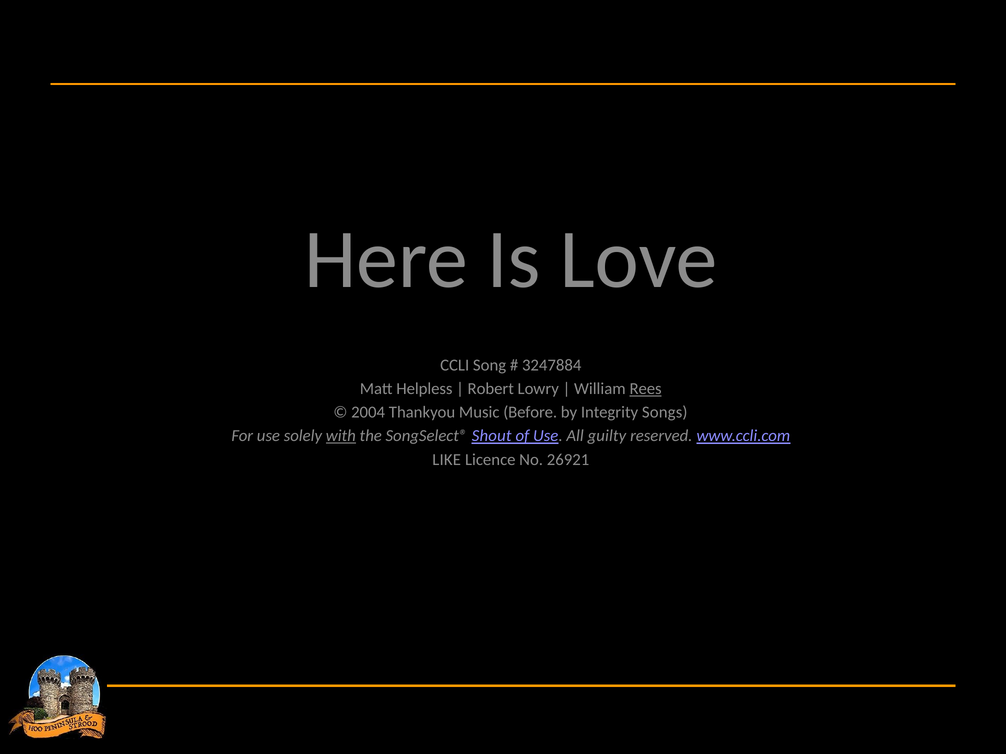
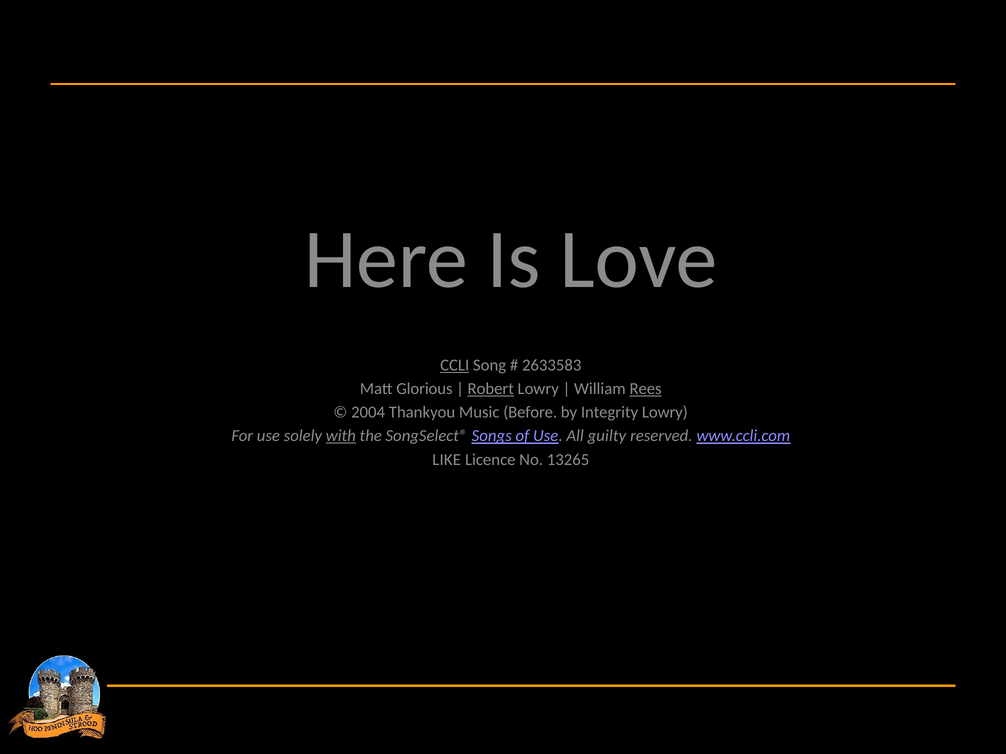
CCLI underline: none -> present (455, 366)
3247884: 3247884 -> 2633583 (552, 366)
Helpless: Helpless -> Glorious (424, 389)
Robert underline: none -> present (491, 389)
Integrity Songs: Songs -> Lowry (665, 413)
Shout: Shout -> Songs (492, 436)
26921: 26921 -> 13265 (568, 460)
